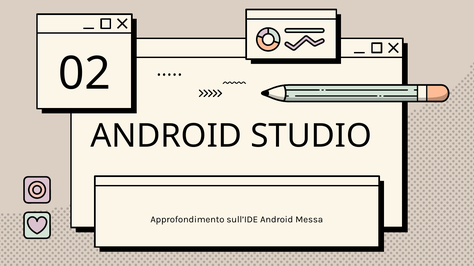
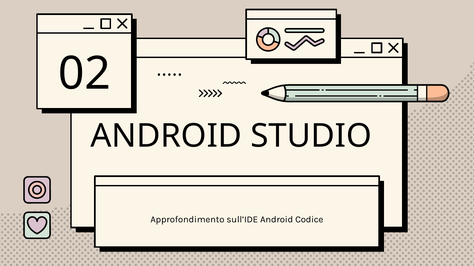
Messa: Messa -> Codice (309, 220)
